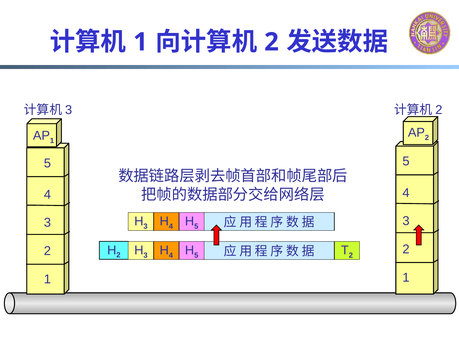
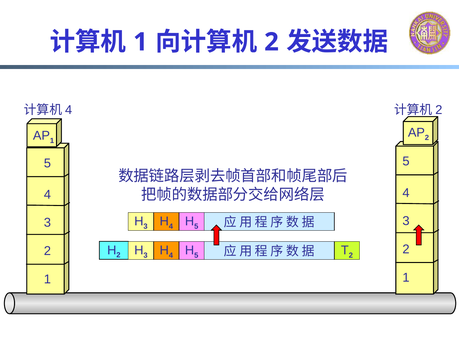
3: 3 -> 4 (69, 110)
